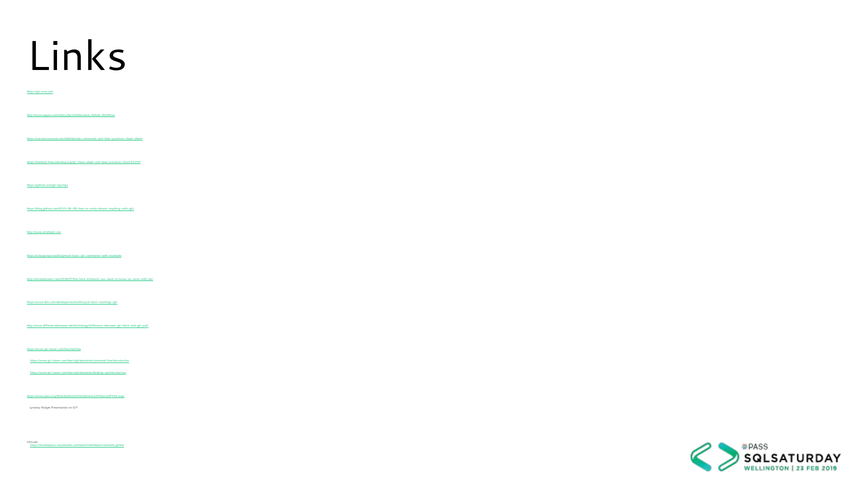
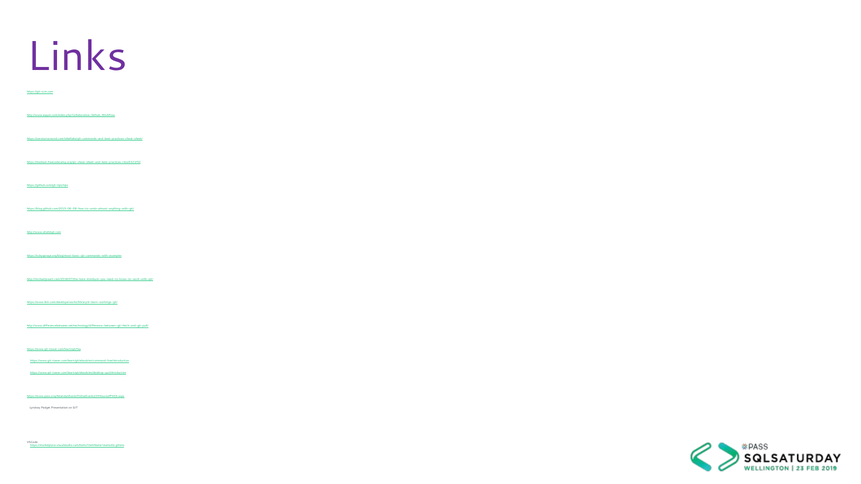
Links colour: black -> purple (77, 57)
